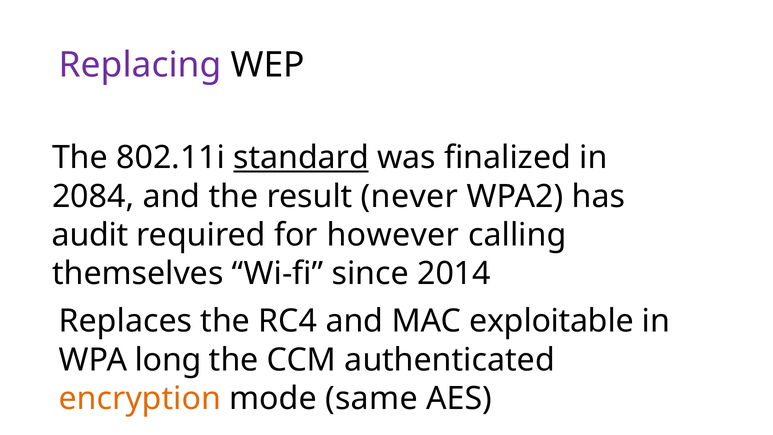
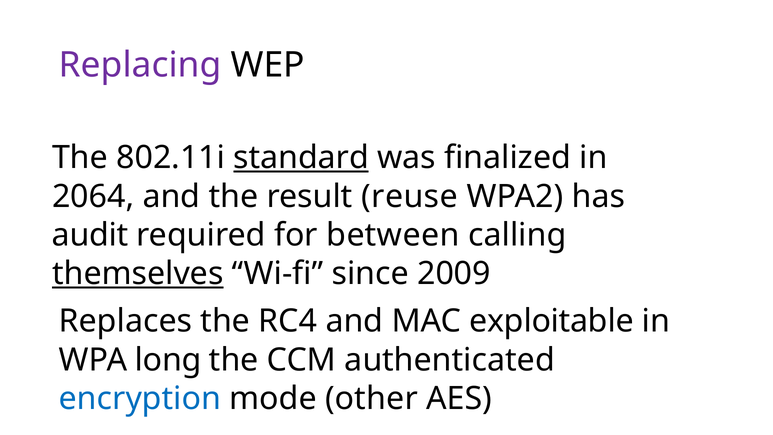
2084: 2084 -> 2064 (93, 196)
never: never -> reuse (410, 196)
however: however -> between (393, 235)
themselves underline: none -> present (138, 274)
2014: 2014 -> 2009 (454, 274)
encryption colour: orange -> blue (140, 398)
same: same -> other (371, 398)
